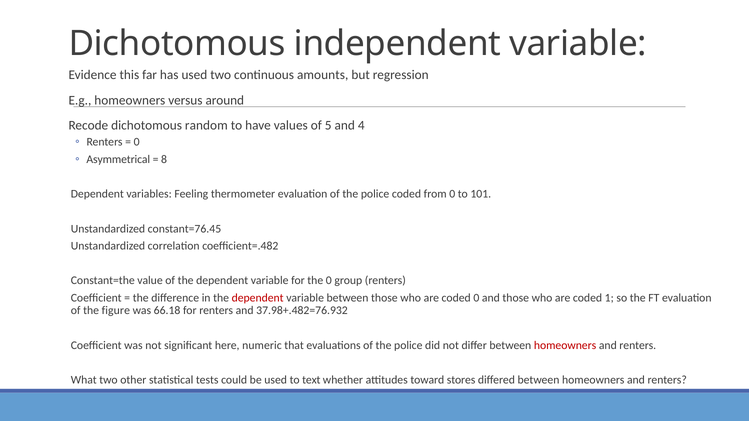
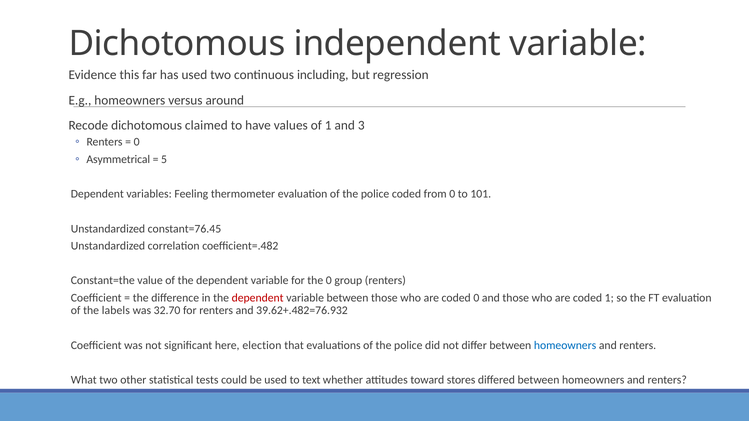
amounts: amounts -> including (323, 75)
random: random -> claimed (206, 126)
of 5: 5 -> 1 (328, 126)
4: 4 -> 3 (361, 126)
8: 8 -> 5 (164, 160)
figure: figure -> labels (116, 311)
66.18: 66.18 -> 32.70 (167, 311)
37.98+.482=76.932: 37.98+.482=76.932 -> 39.62+.482=76.932 (302, 311)
numeric: numeric -> election (262, 345)
homeowners colour: red -> blue (565, 345)
